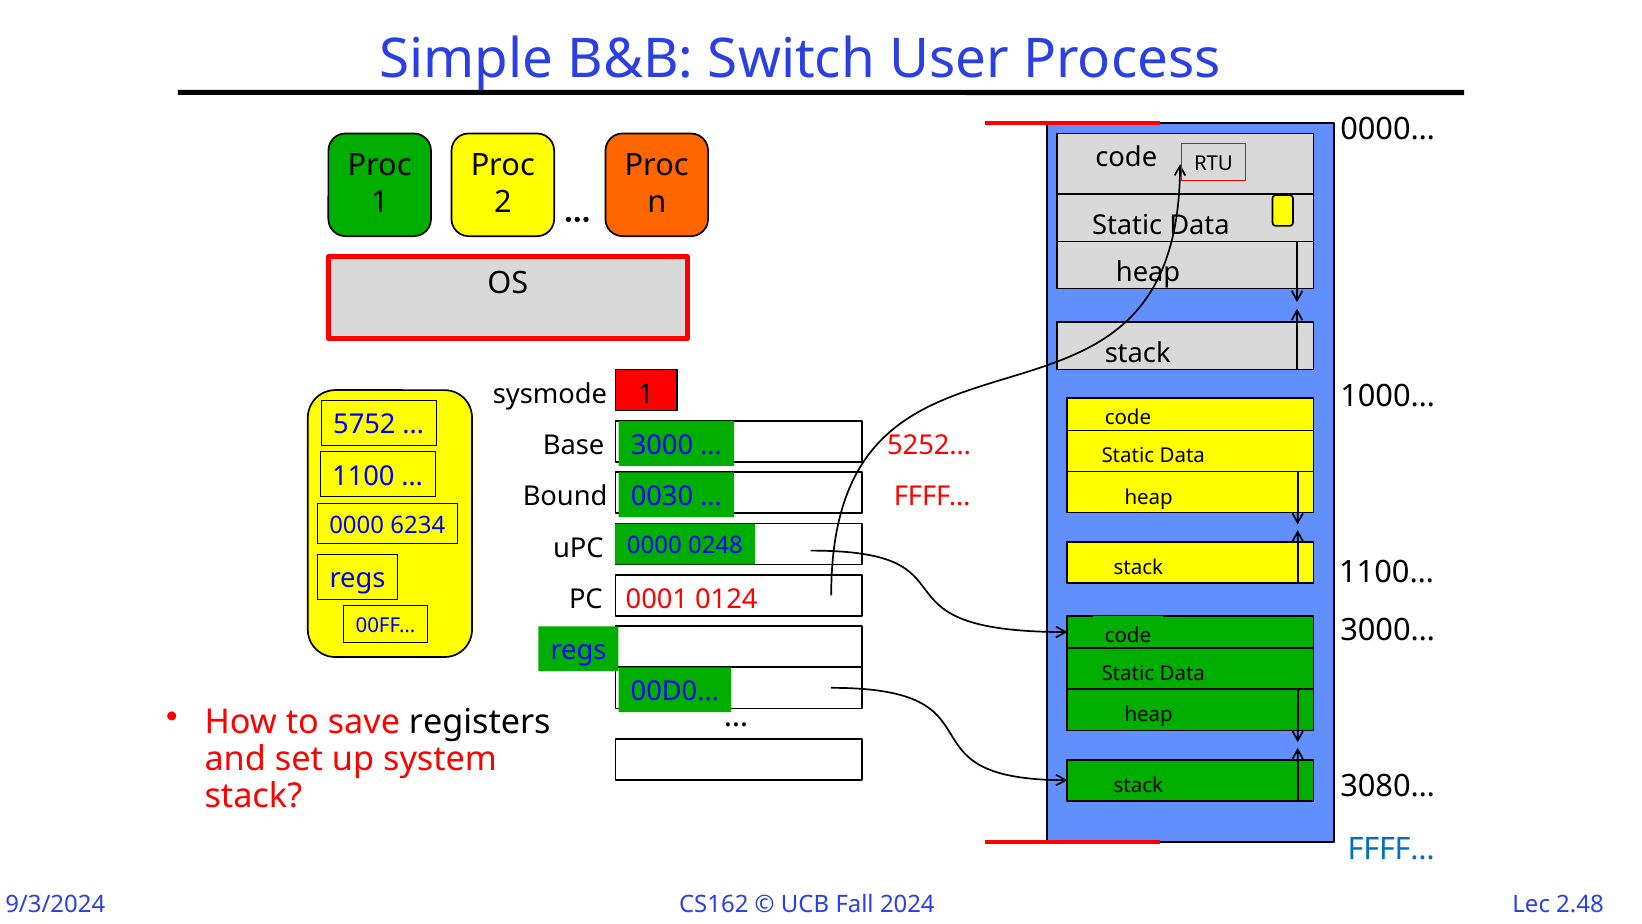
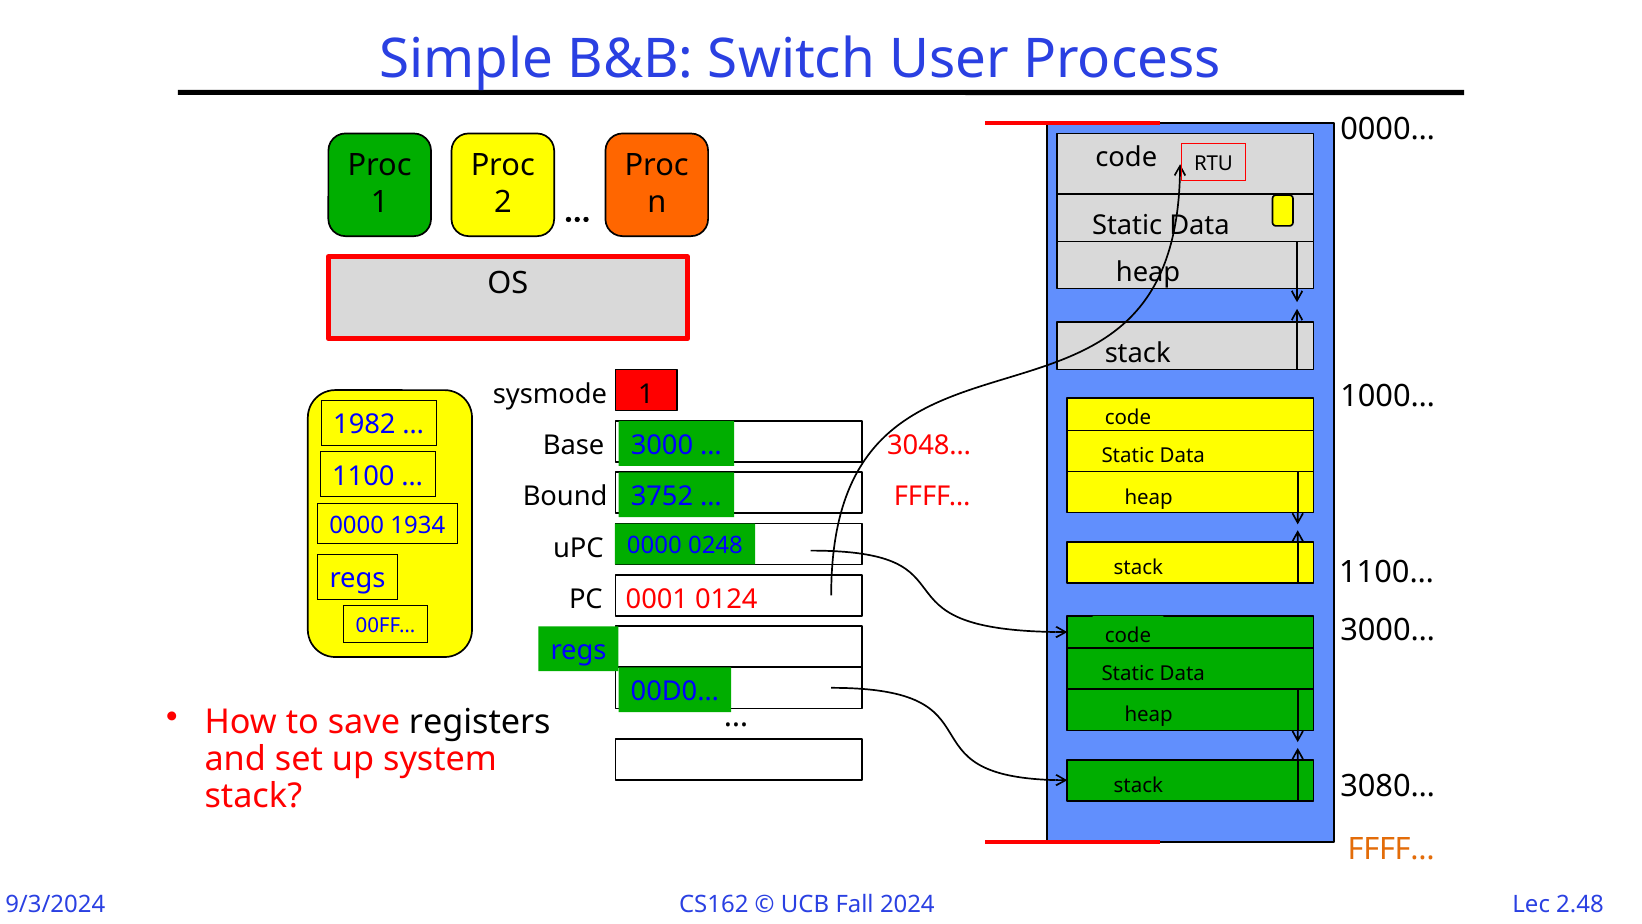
5752: 5752 -> 1982 (364, 425)
5252…: 5252… -> 3048… (929, 445)
0030: 0030 -> 3752 (662, 496)
6234: 6234 -> 1934 (418, 525)
FFFF… colour: blue -> orange (1391, 849)
